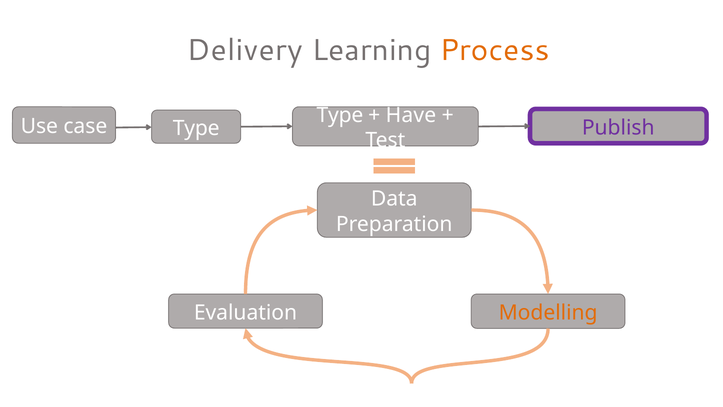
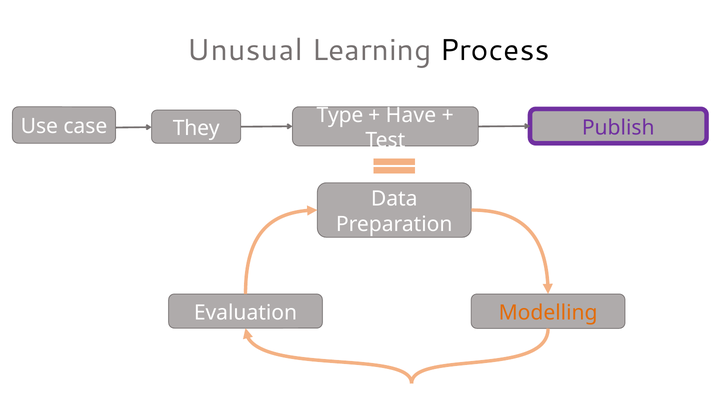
Delivery: Delivery -> Unusual (245, 50)
Process colour: orange -> black (495, 50)
case Type: Type -> They (196, 128)
